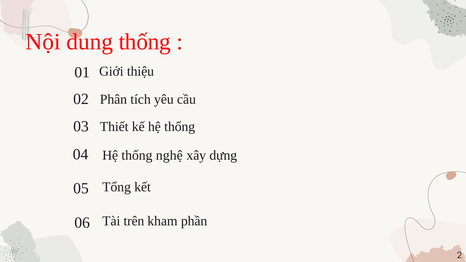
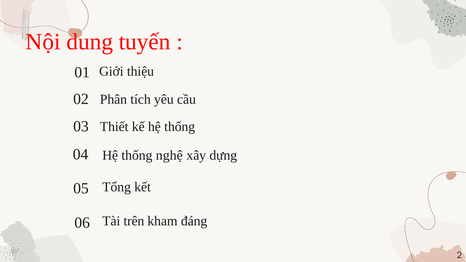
dung thống: thống -> tuyến (145, 42)
phần: phần -> đáng (194, 221)
